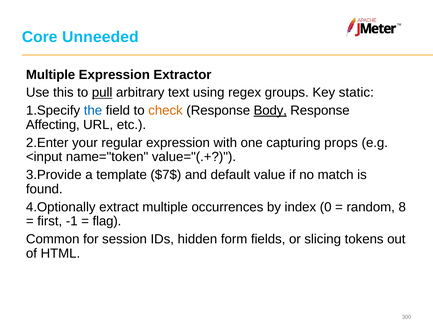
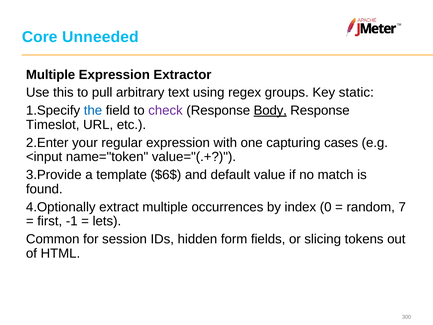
pull underline: present -> none (102, 92)
check colour: orange -> purple (166, 110)
Affecting: Affecting -> Timeslot (53, 125)
props: props -> cases (341, 143)
$7$: $7$ -> $6$ (166, 175)
8: 8 -> 7 (402, 207)
flag: flag -> lets (107, 221)
